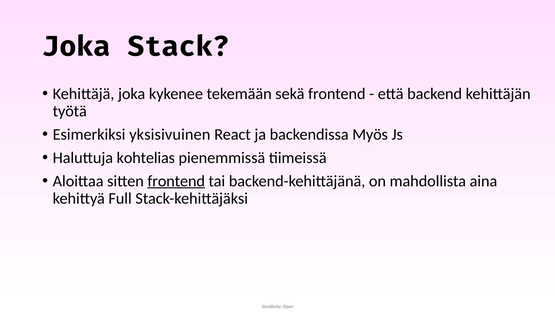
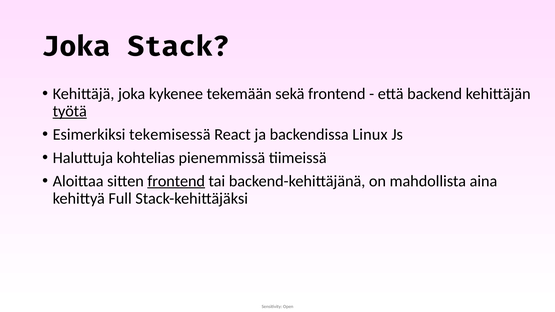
työtä underline: none -> present (70, 111)
yksisivuinen: yksisivuinen -> tekemisessä (170, 135)
Myös: Myös -> Linux (370, 135)
